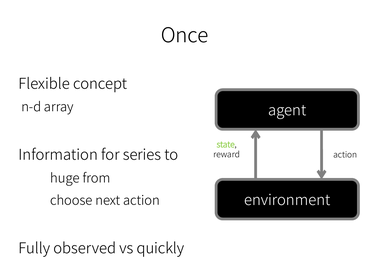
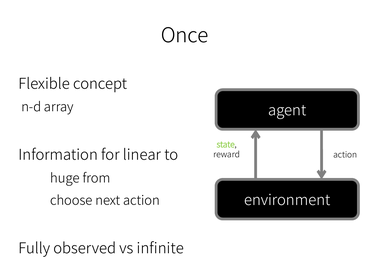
series: series -> linear (142, 155)
quickly: quickly -> infinite (160, 248)
